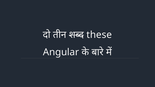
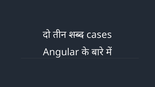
these: these -> cases (99, 35)
